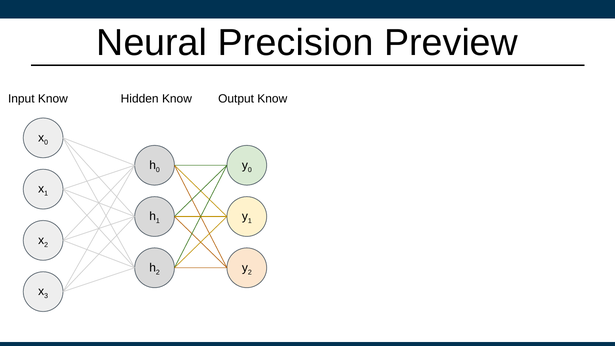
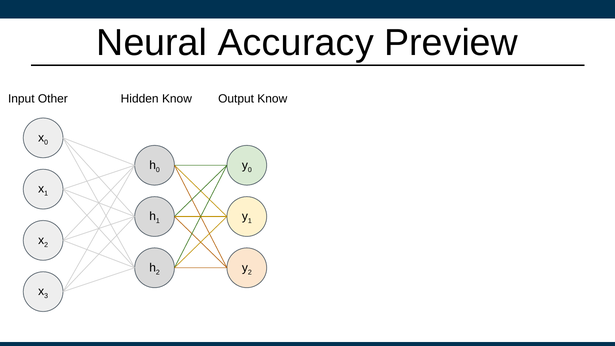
Precision: Precision -> Accuracy (296, 43)
Input Know: Know -> Other (53, 99)
